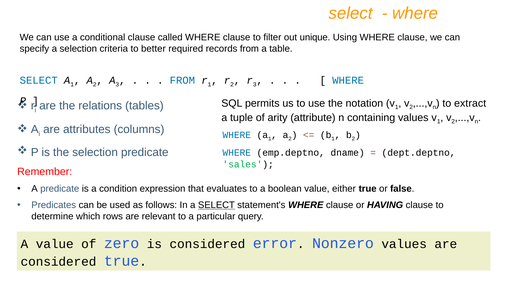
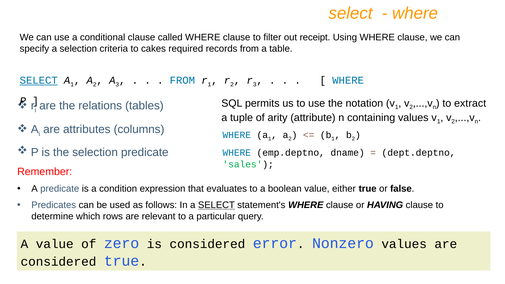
unique: unique -> receipt (315, 37)
better: better -> cakes (153, 49)
SELECT underline: none -> present (39, 80)
